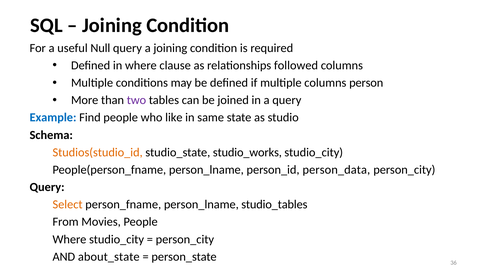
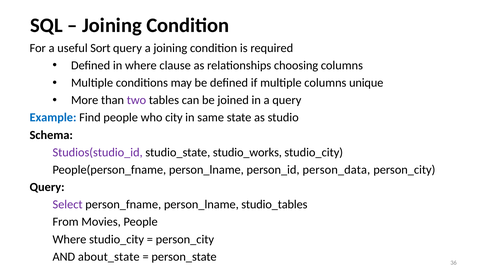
Null: Null -> Sort (100, 48)
followed: followed -> choosing (296, 65)
person: person -> unique (366, 83)
like: like -> city (174, 118)
Studios(studio_id colour: orange -> purple (98, 153)
Select colour: orange -> purple (68, 205)
